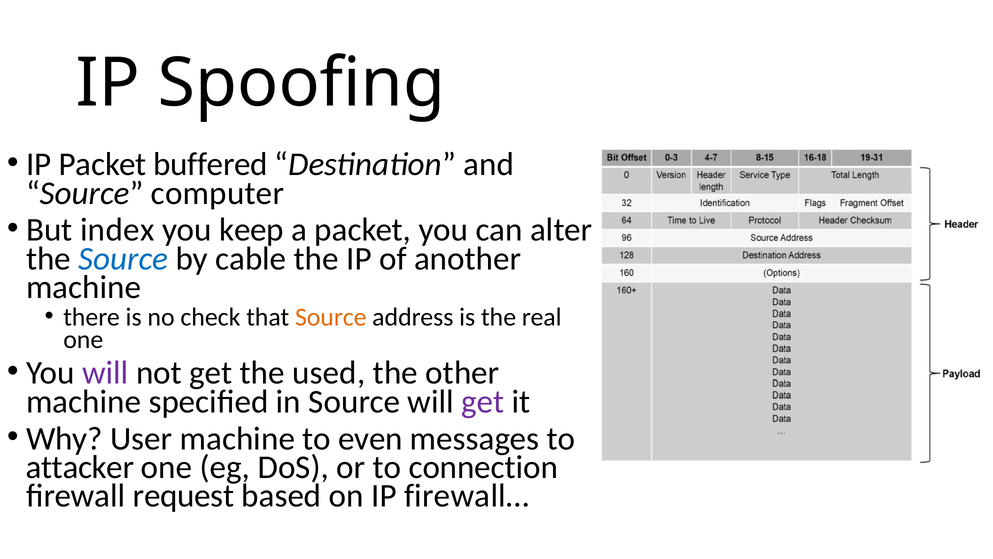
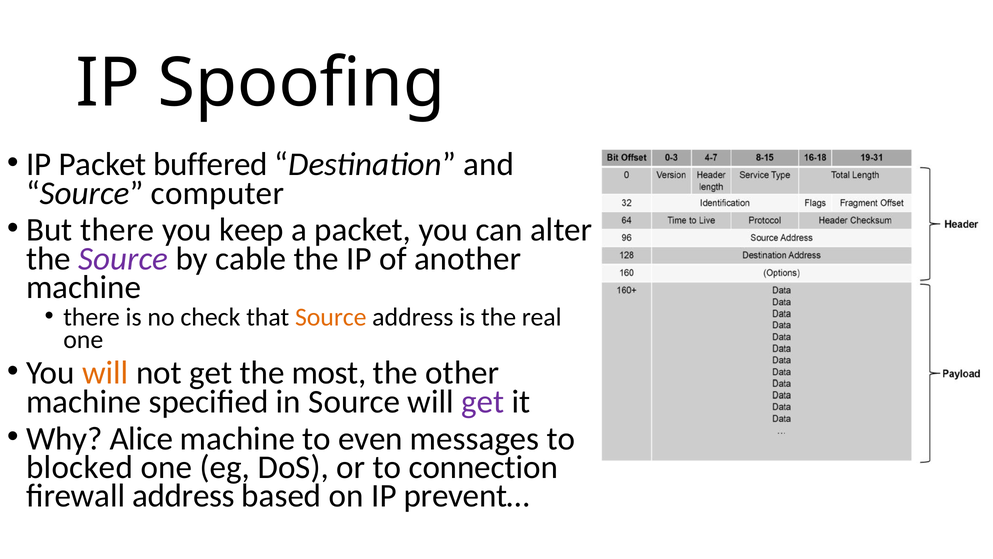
But index: index -> there (117, 230)
Source colour: blue -> purple (123, 258)
will colour: purple -> orange (105, 373)
used: used -> most (329, 373)
User: User -> Alice (141, 438)
attacker: attacker -> blocked (80, 467)
firewall request: request -> address (184, 496)
firewall…: firewall… -> prevent… (467, 496)
